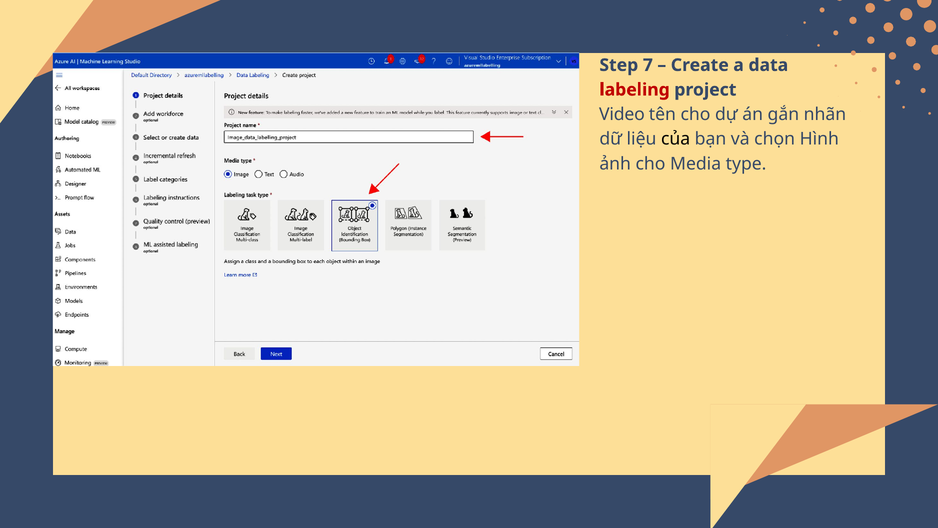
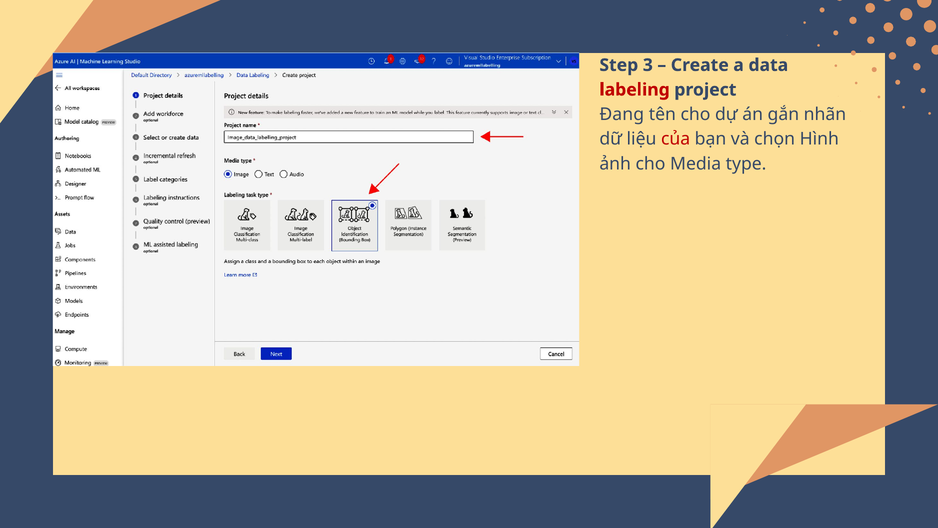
7: 7 -> 3 (648, 65)
Video: Video -> Đang (622, 114)
của colour: black -> red (676, 139)
